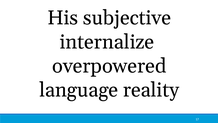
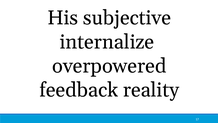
language: language -> feedback (79, 90)
